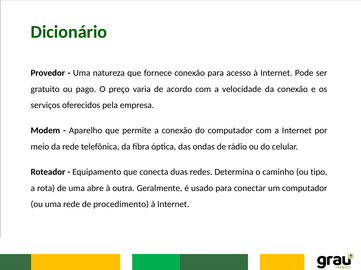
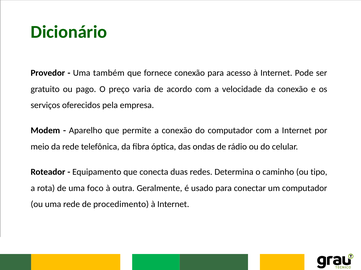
natureza: natureza -> também (109, 73)
abre: abre -> foco (95, 189)
